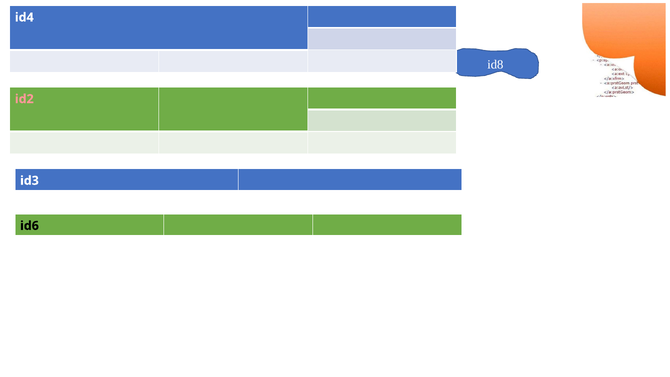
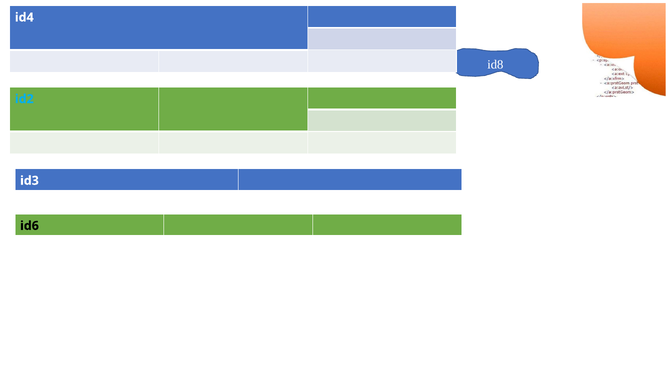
id2 colour: pink -> light blue (24, 99)
